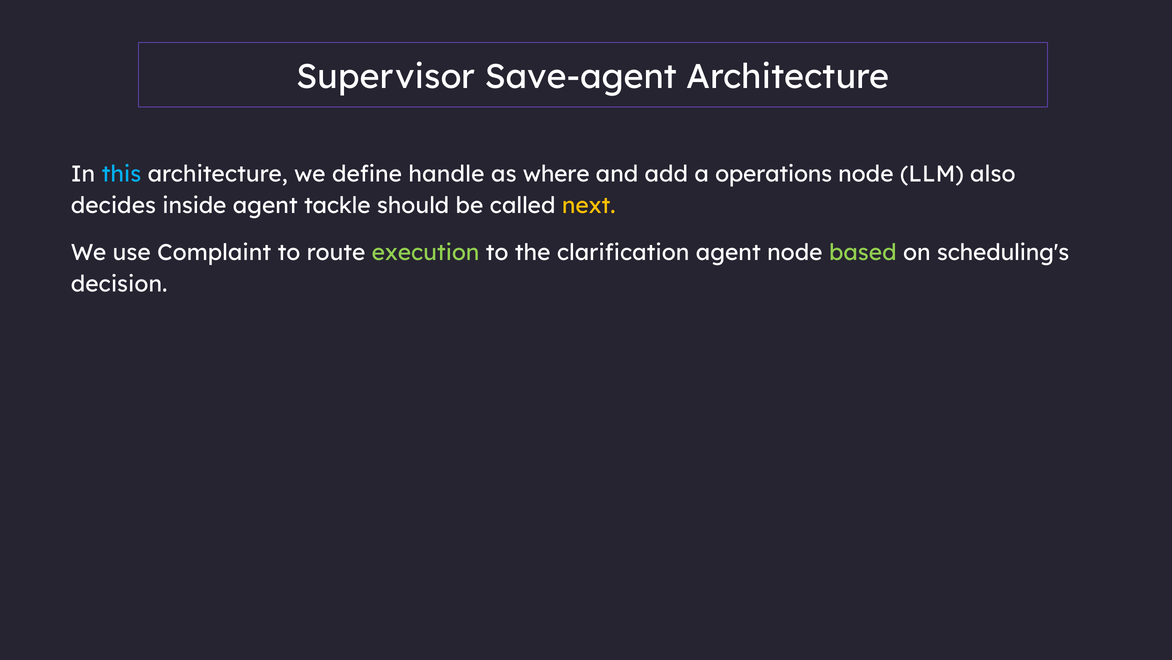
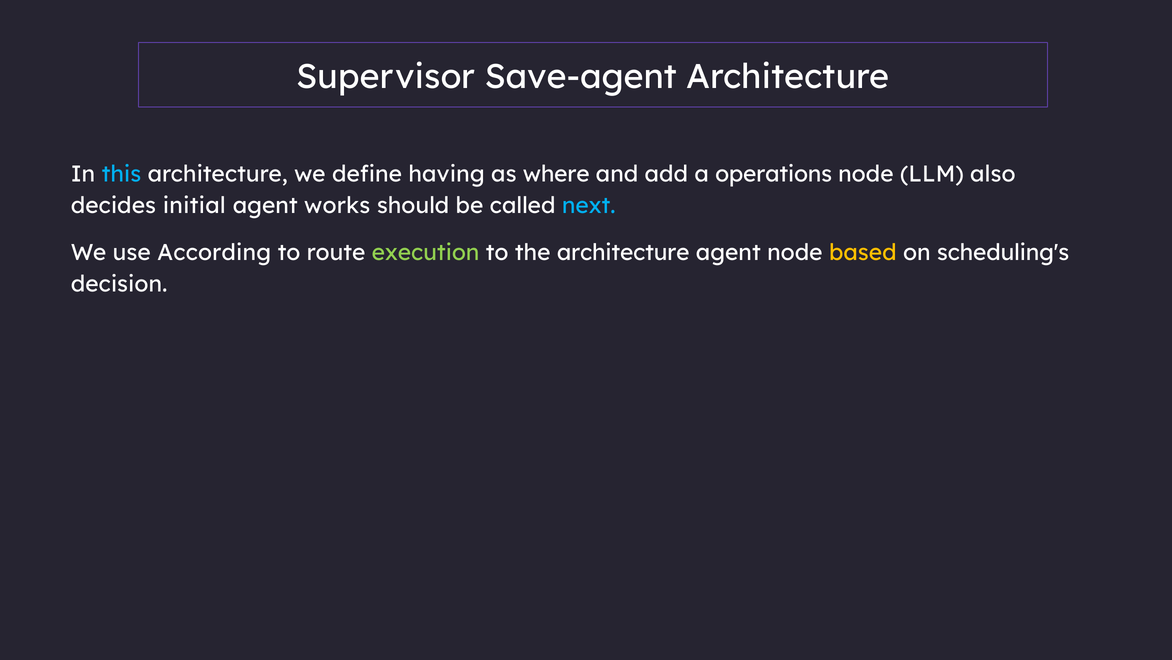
handle: handle -> having (447, 174)
inside: inside -> initial (194, 206)
tackle: tackle -> works (337, 206)
next colour: yellow -> light blue (589, 206)
Complaint: Complaint -> According (214, 252)
the clarification: clarification -> architecture (623, 252)
based colour: light green -> yellow (863, 252)
